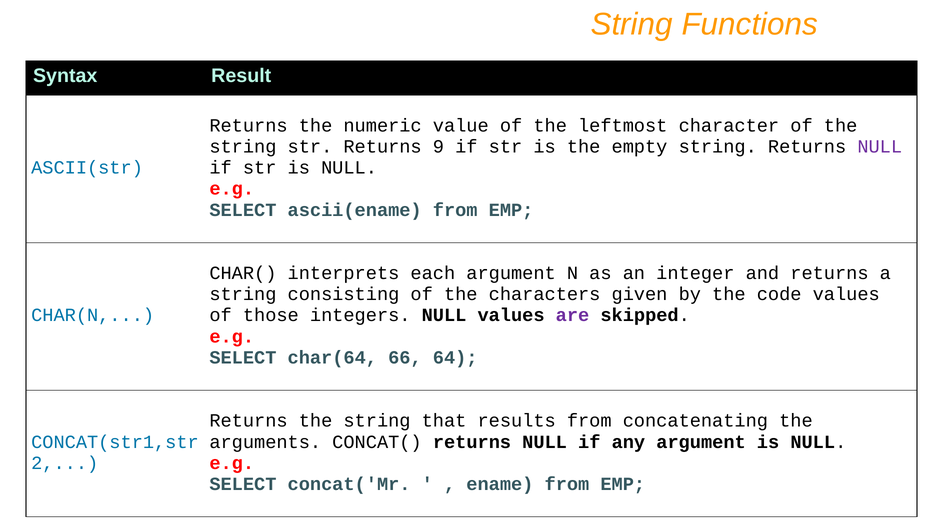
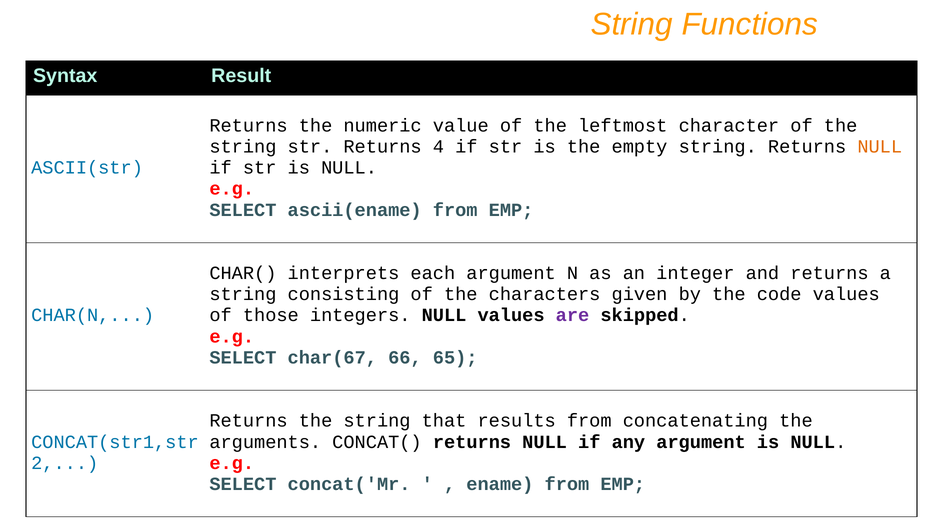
9: 9 -> 4 (438, 147)
NULL colour: purple -> orange (880, 147)
char(64: char(64 -> char(67 (332, 358)
64: 64 -> 65 (455, 358)
